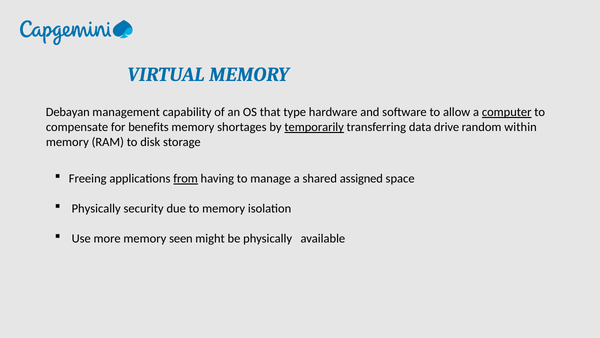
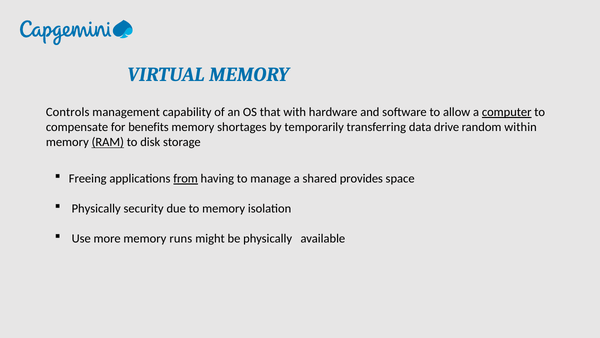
Debayan: Debayan -> Controls (68, 112)
type: type -> with (295, 112)
temporarily underline: present -> none (314, 127)
RAM underline: none -> present (108, 142)
assigned: assigned -> provides (361, 178)
seen: seen -> runs (181, 238)
